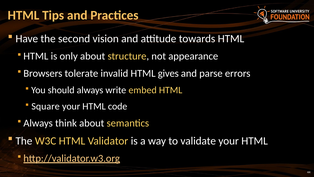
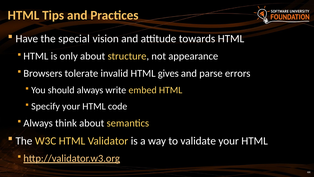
second: second -> special (74, 39)
Square: Square -> Specify (46, 106)
